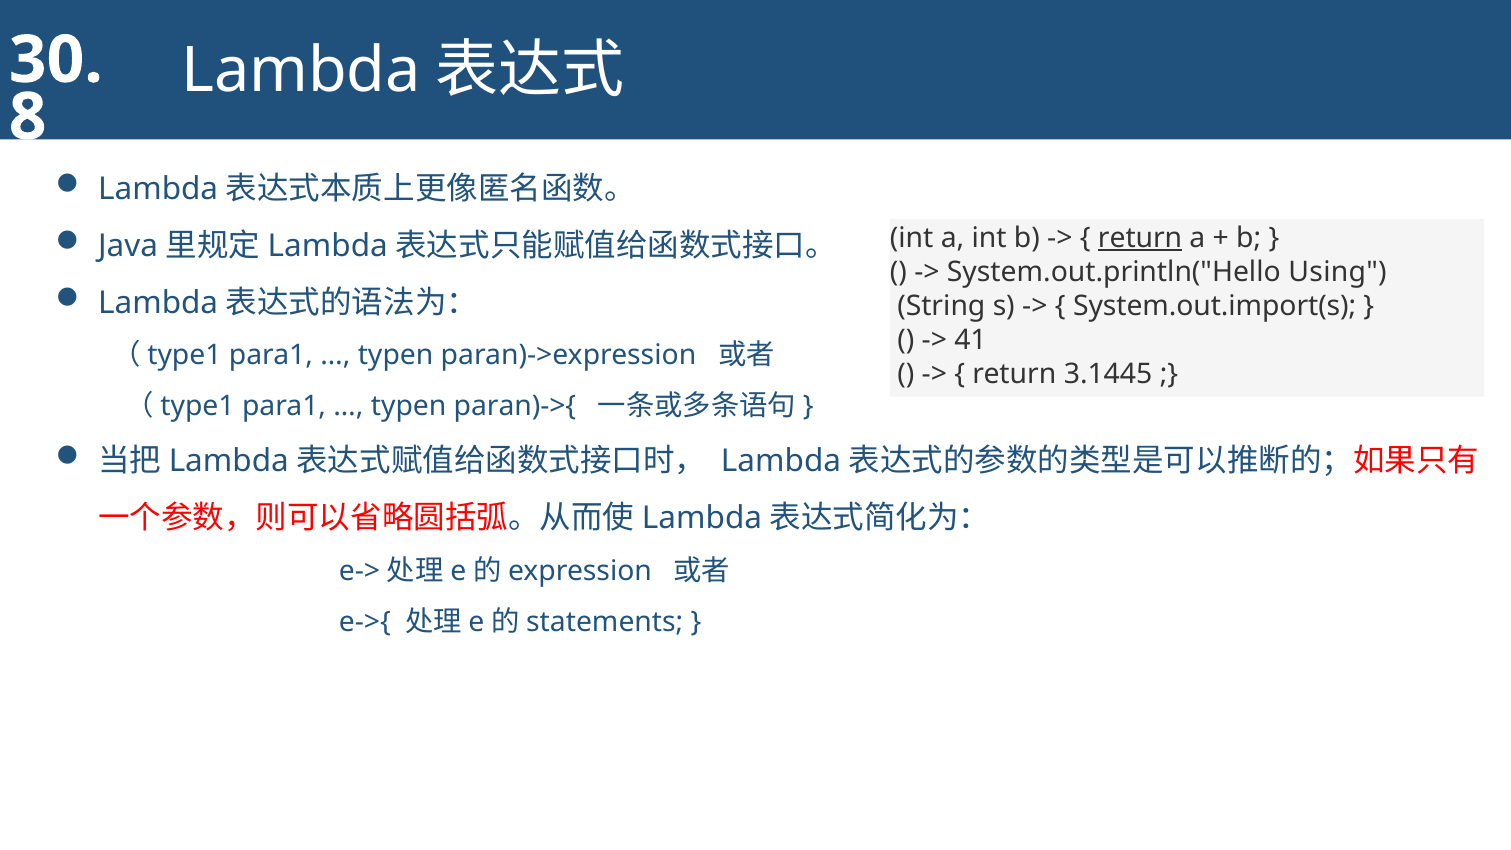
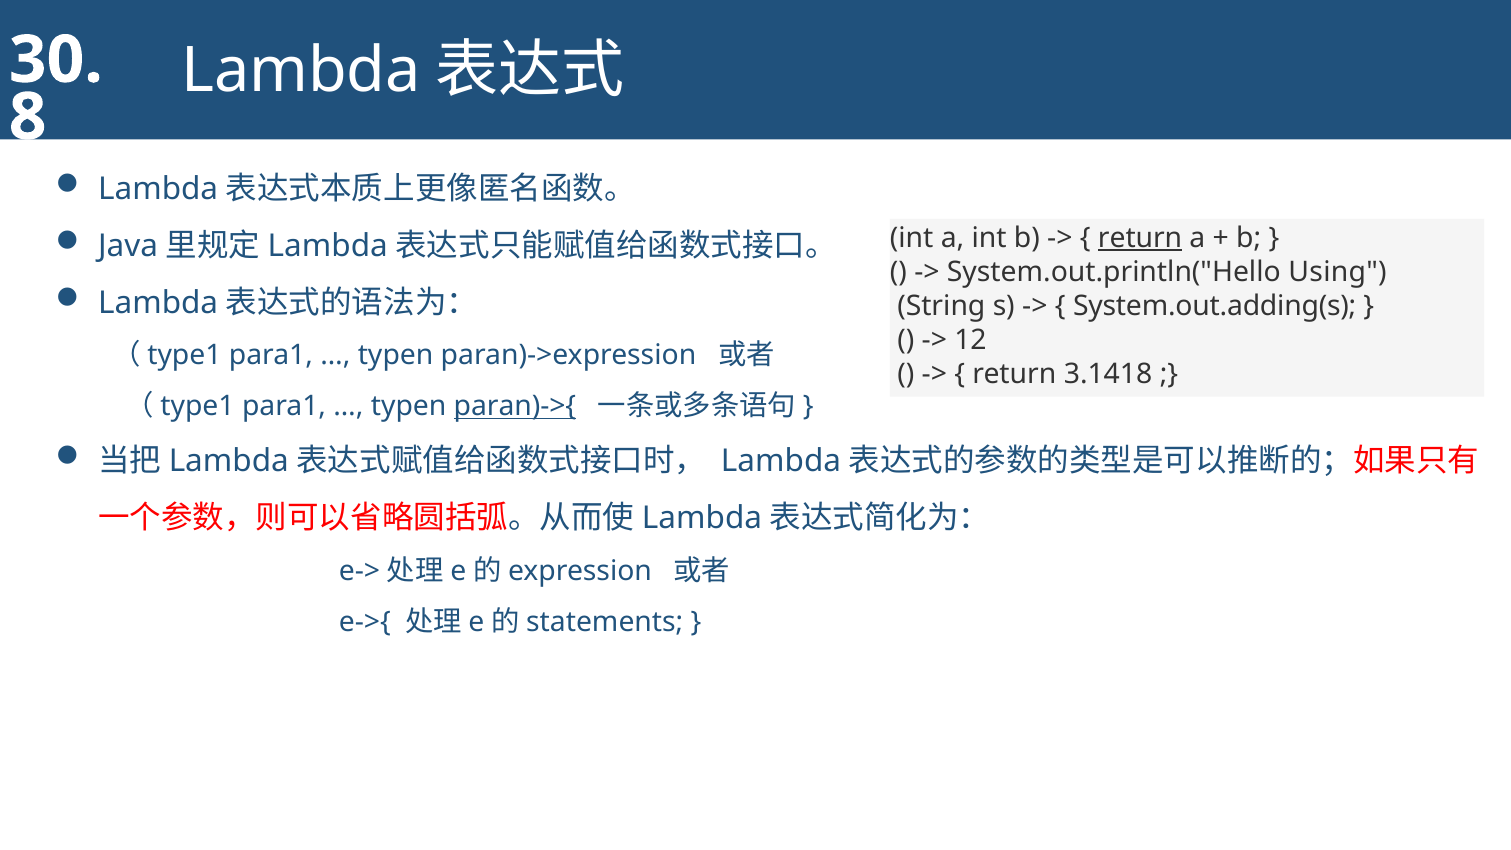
System.out.import(s: System.out.import(s -> System.out.adding(s (1215, 306)
41: 41 -> 12 (970, 340)
3.1445: 3.1445 -> 3.1418 (1108, 374)
paran)->{ underline: none -> present (515, 406)
